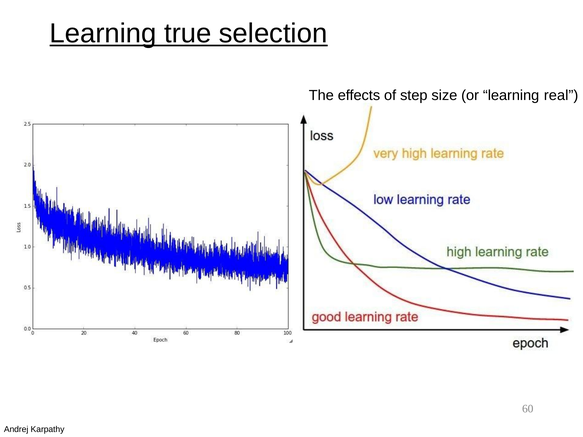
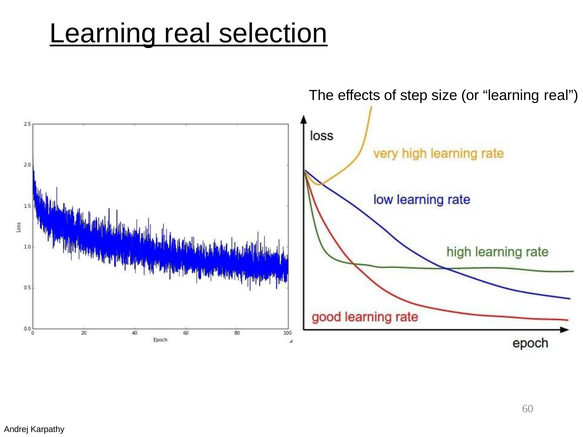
true: true -> real (188, 33)
